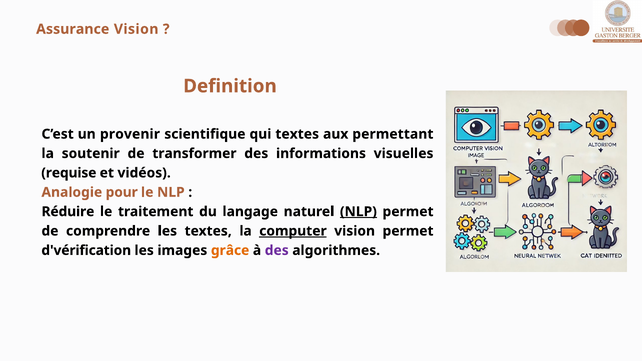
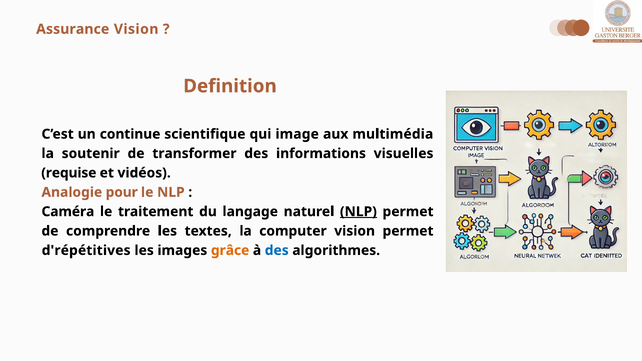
provenir: provenir -> continue (130, 134)
qui textes: textes -> image (297, 134)
permettant: permettant -> multimédia (393, 134)
Réduire: Réduire -> Caméra (68, 212)
computer underline: present -> none (293, 231)
d'vérification: d'vérification -> d'répétitives (86, 250)
des colour: purple -> blue (277, 250)
